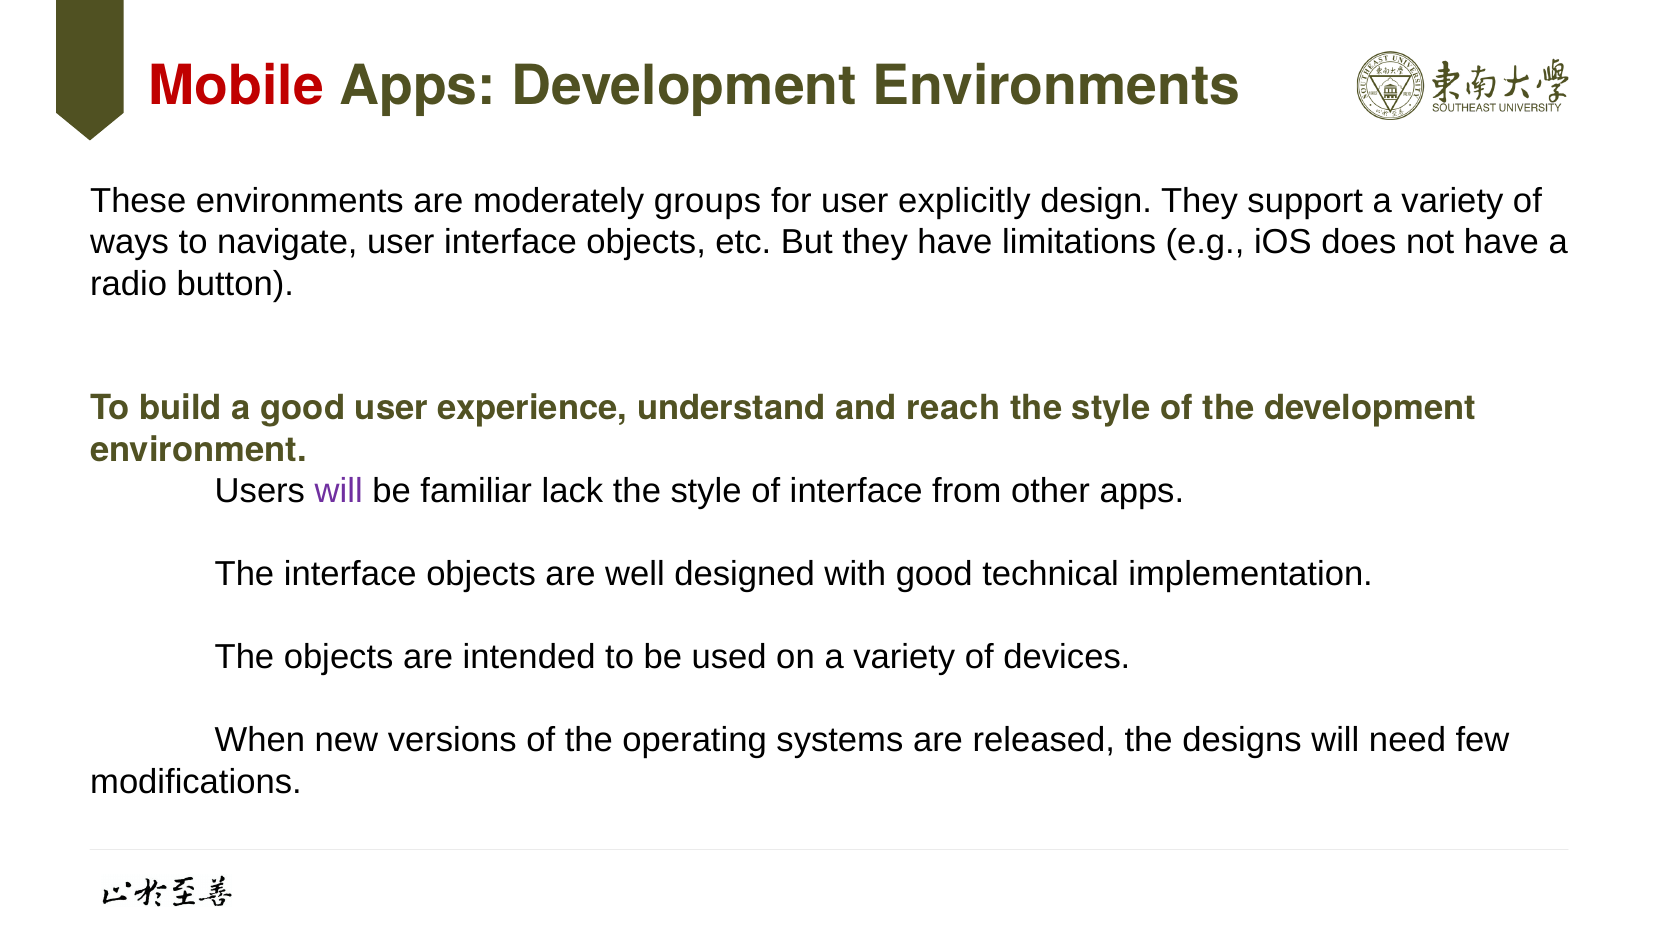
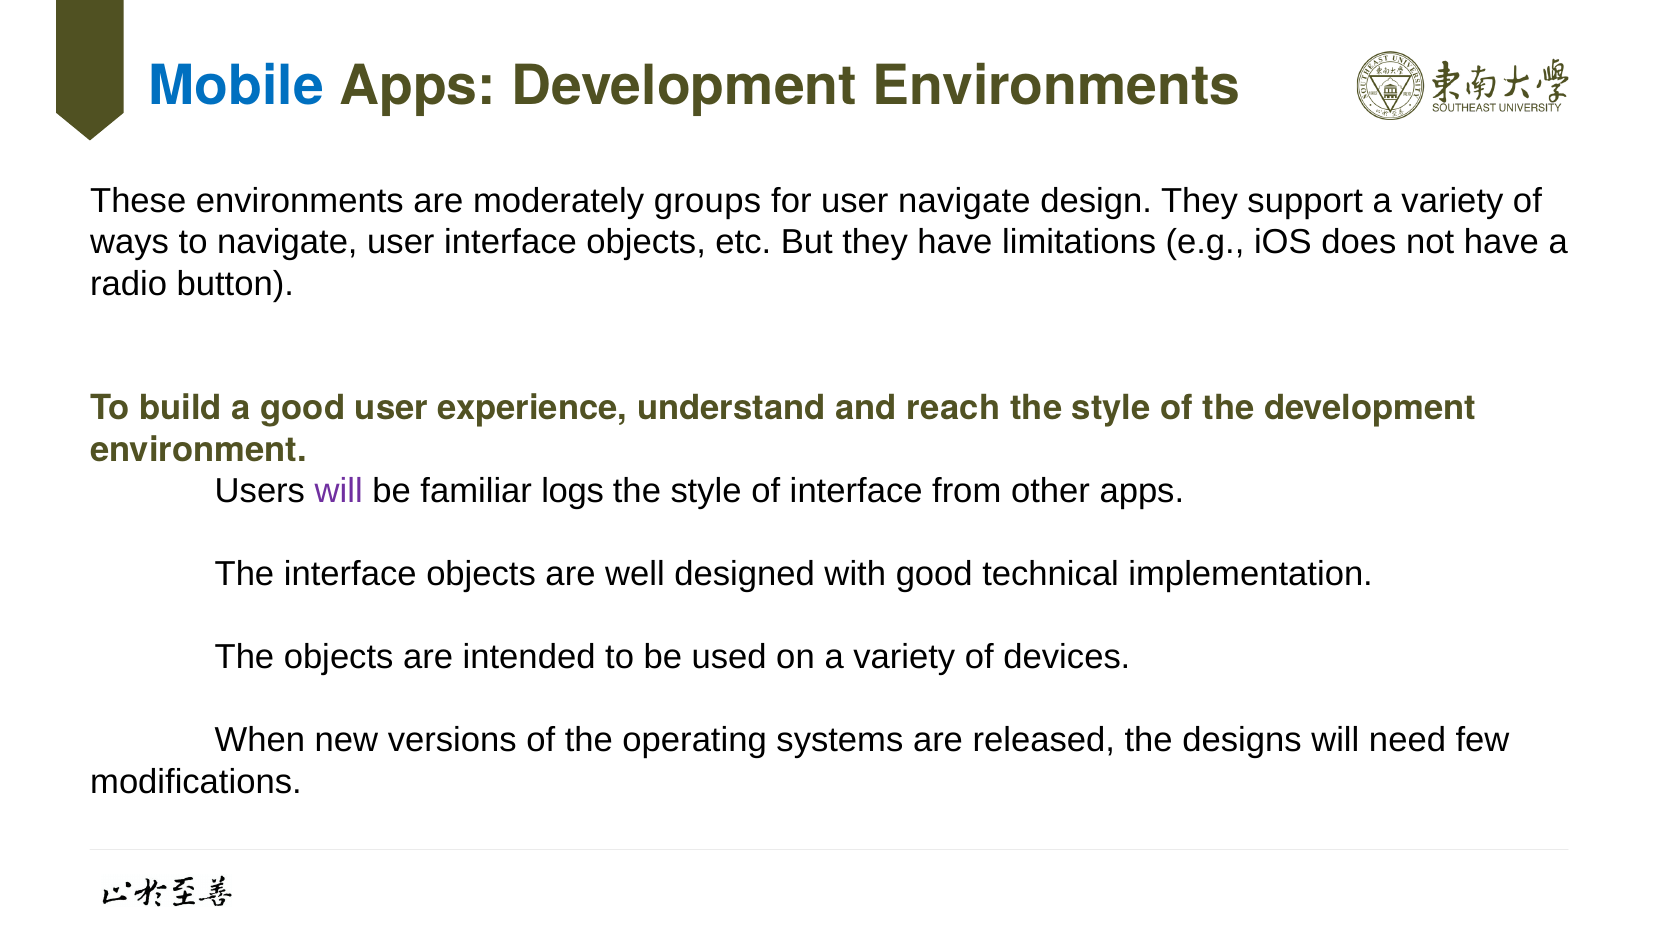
Mobile colour: red -> blue (236, 86)
user explicitly: explicitly -> navigate (964, 201)
lack: lack -> logs (573, 491)
